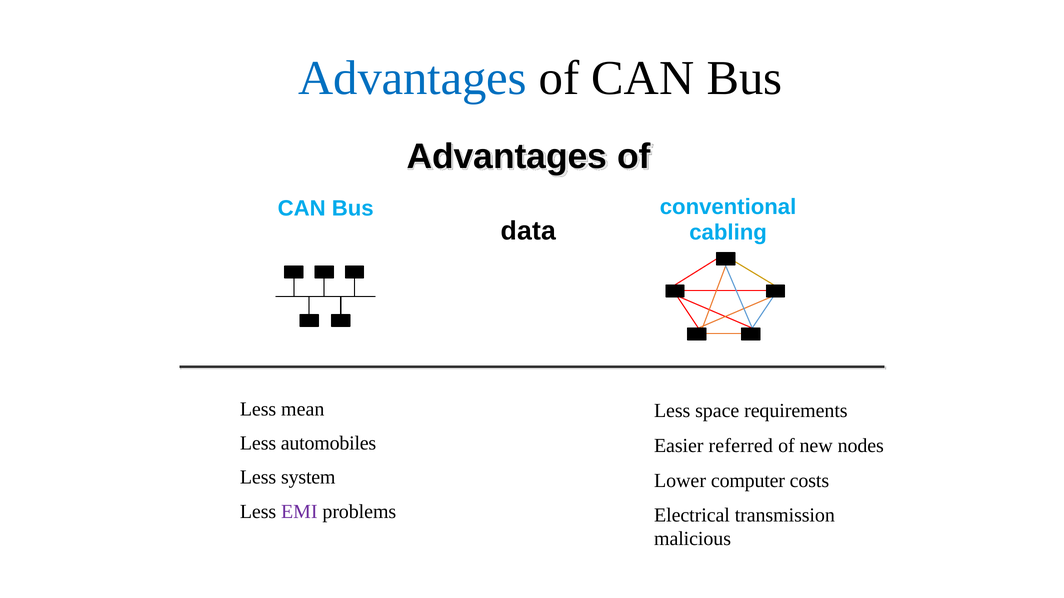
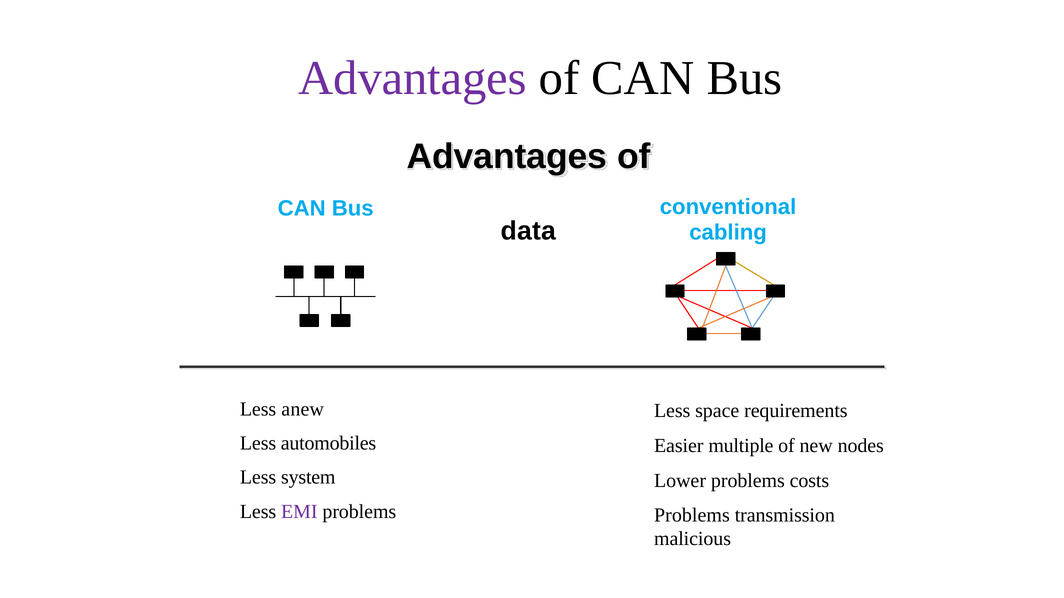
Advantages colour: blue -> purple (413, 78)
mean: mean -> anew (303, 410)
referred: referred -> multiple (741, 446)
Lower computer: computer -> problems (748, 481)
Electrical: Electrical -> Problems (692, 515)
